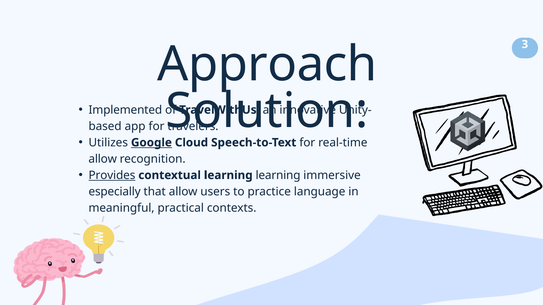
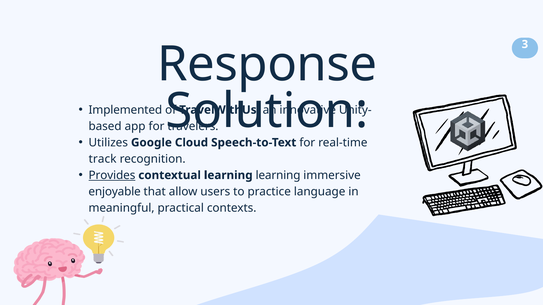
Approach: Approach -> Response (267, 65)
Google underline: present -> none (151, 143)
allow: allow -> track (103, 159)
especially: especially -> enjoyable (115, 192)
